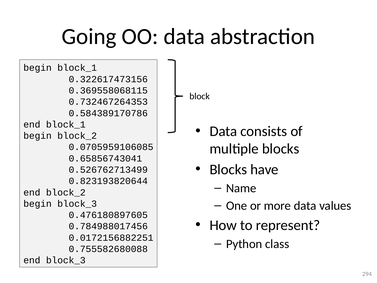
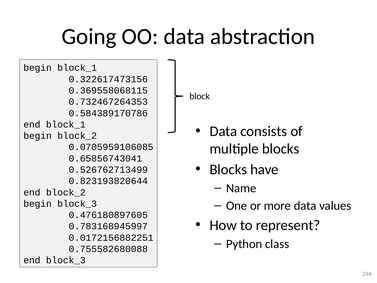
0.784988017456: 0.784988017456 -> 0.783168945997 (108, 226)
